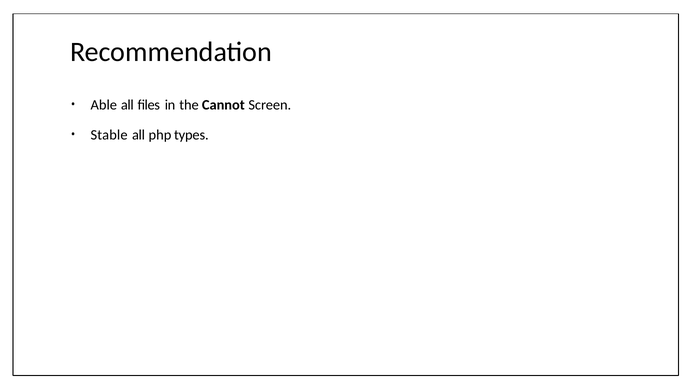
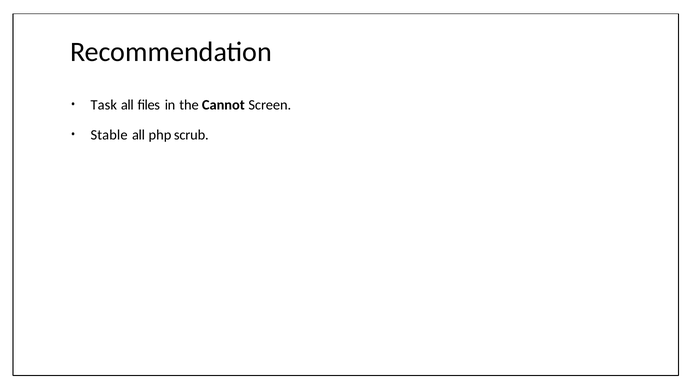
Able: Able -> Task (104, 105)
types: types -> scrub (191, 135)
